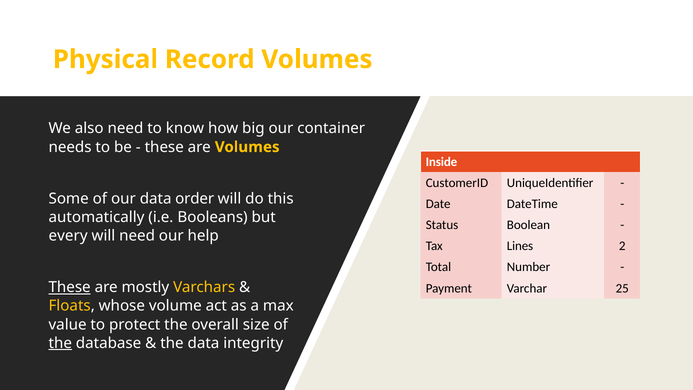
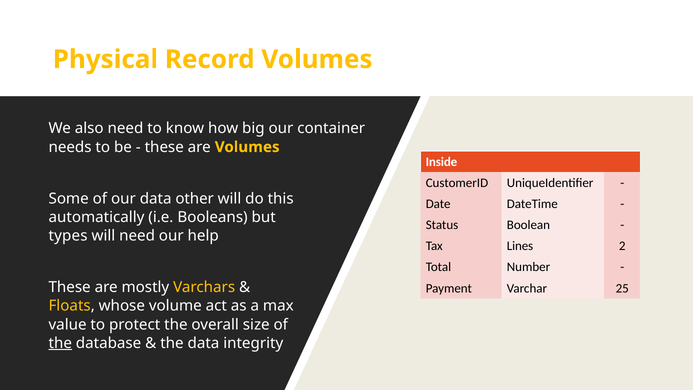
order: order -> other (195, 199)
every: every -> types (68, 236)
These underline: present -> none (70, 287)
